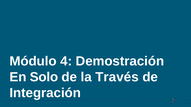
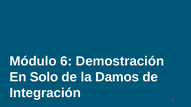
4: 4 -> 6 (66, 61)
Través: Través -> Damos (117, 77)
